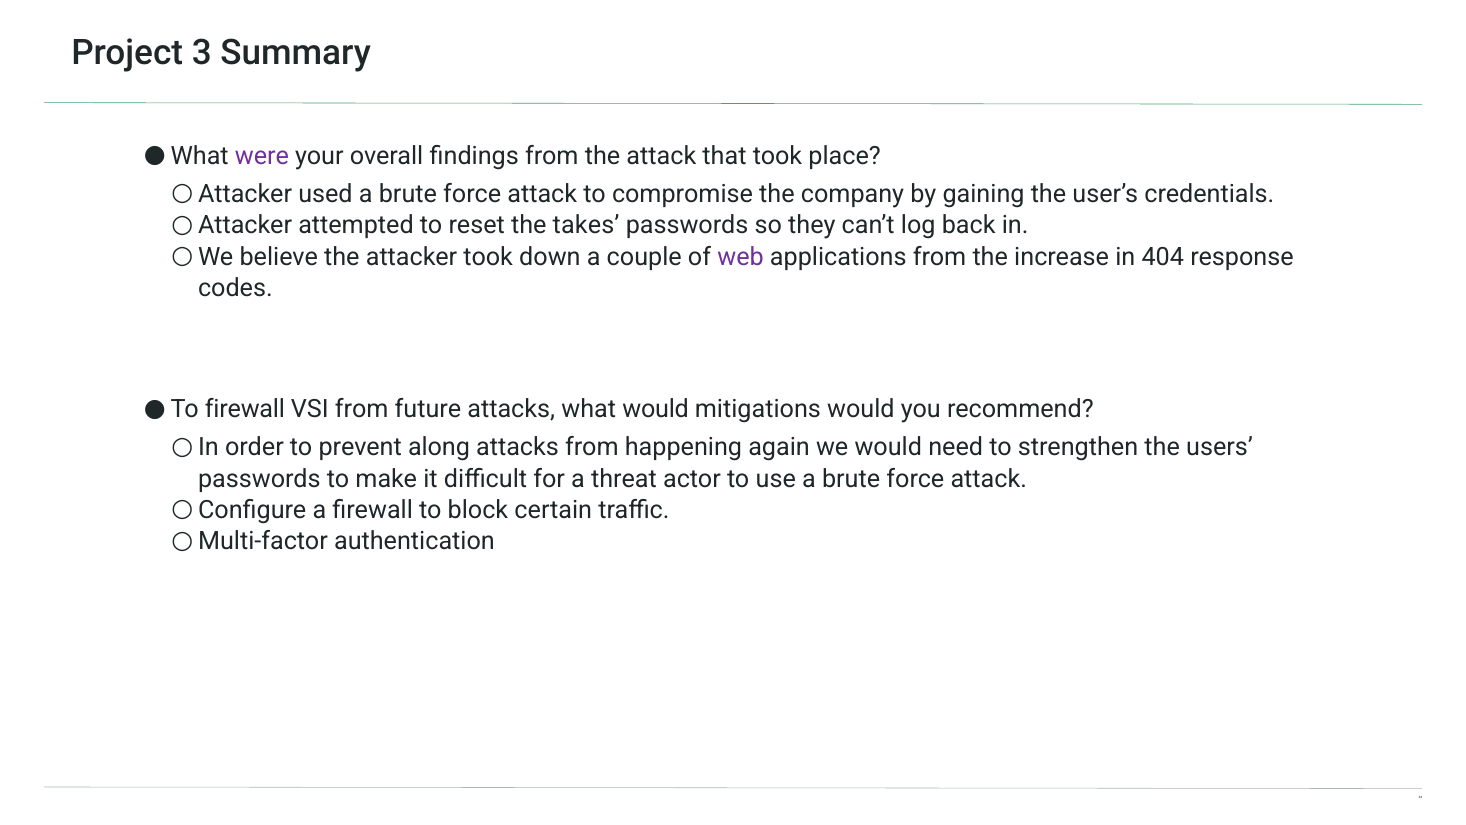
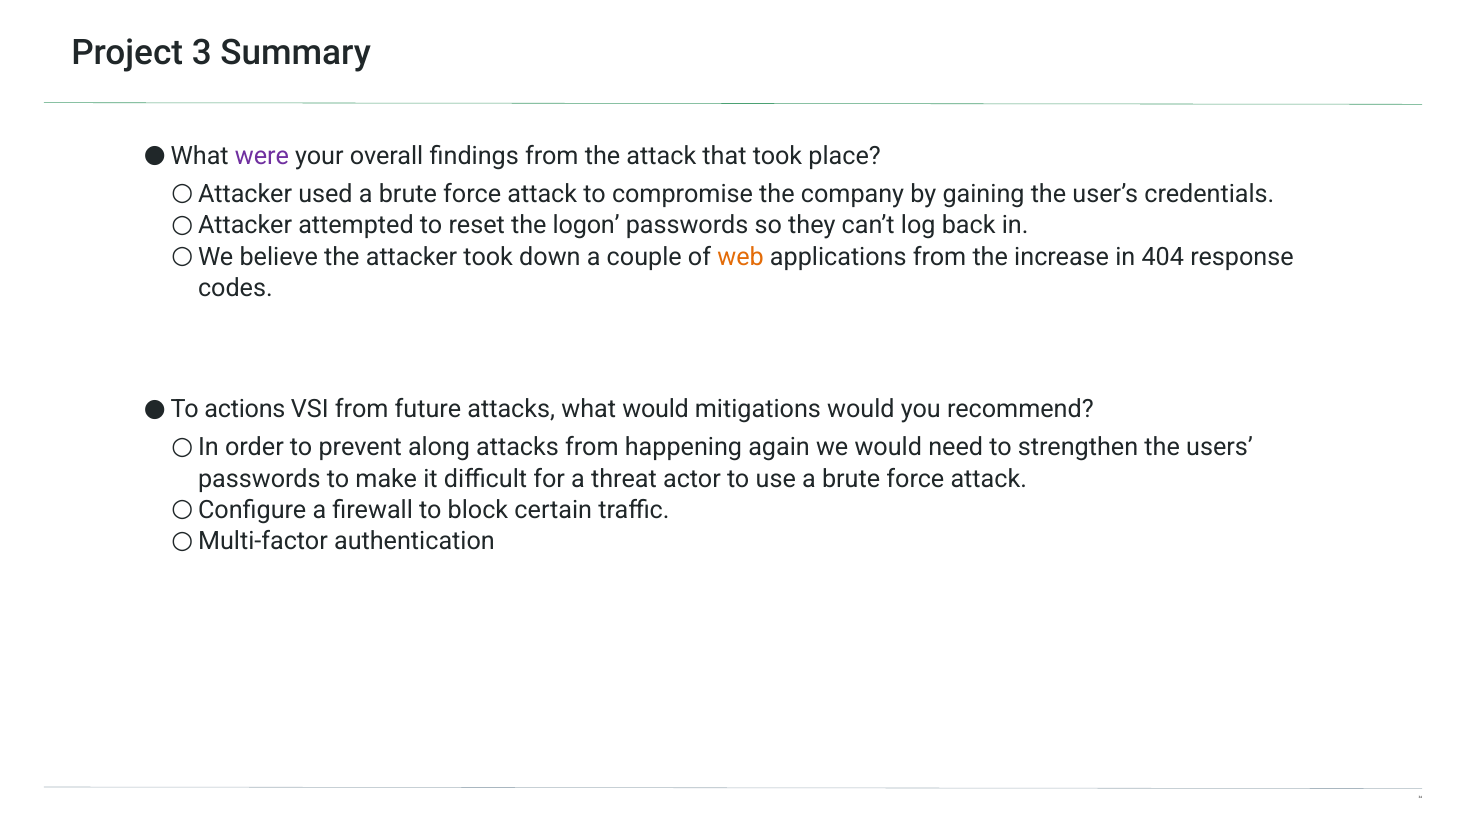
takes: takes -> logon (586, 225)
web colour: purple -> orange (741, 257)
To firewall: firewall -> actions (245, 409)
